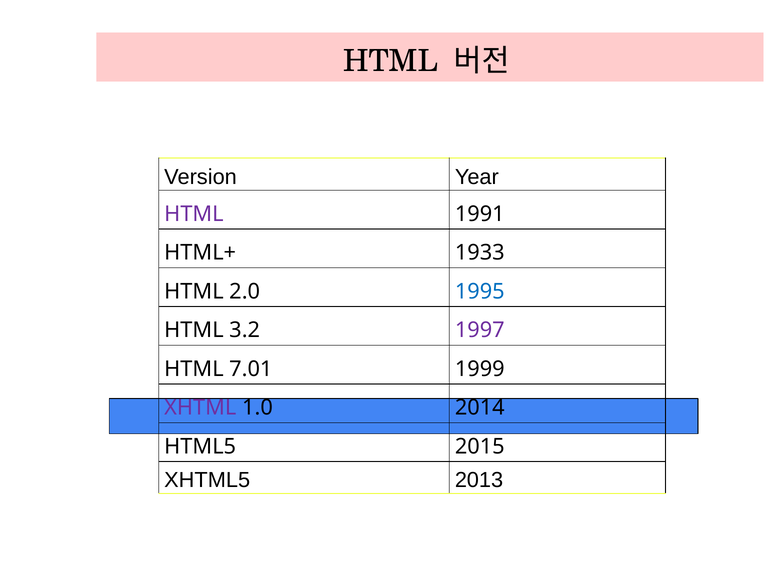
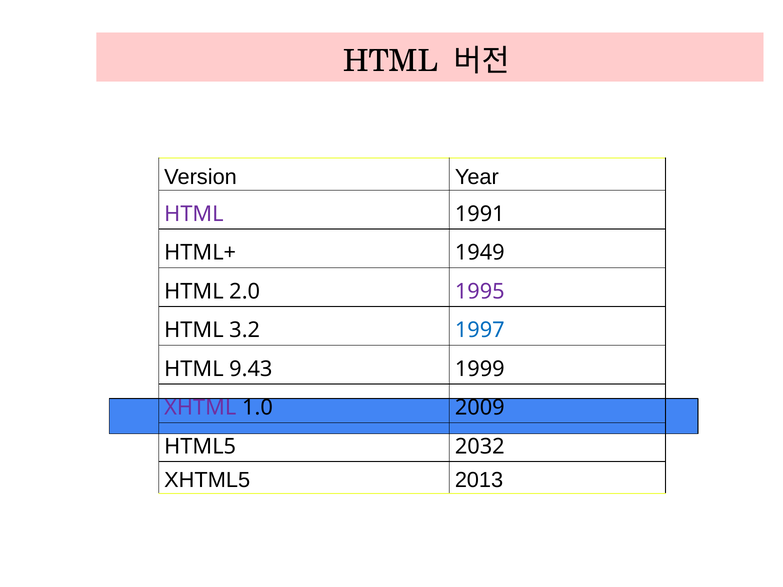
1933: 1933 -> 1949 (480, 253)
1995 colour: blue -> purple (480, 292)
1997 colour: purple -> blue (480, 330)
7.01: 7.01 -> 9.43 (251, 369)
2014: 2014 -> 2009 (480, 408)
2015: 2015 -> 2032 (480, 447)
